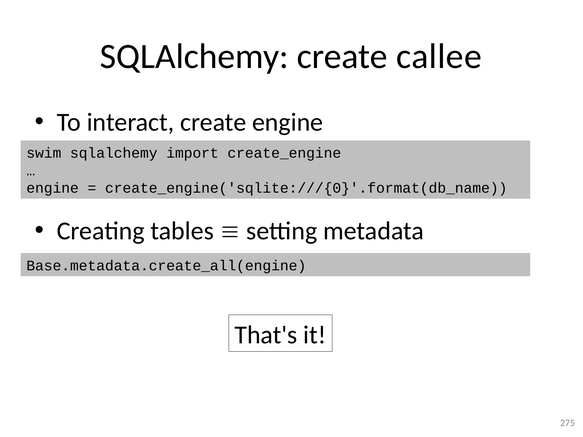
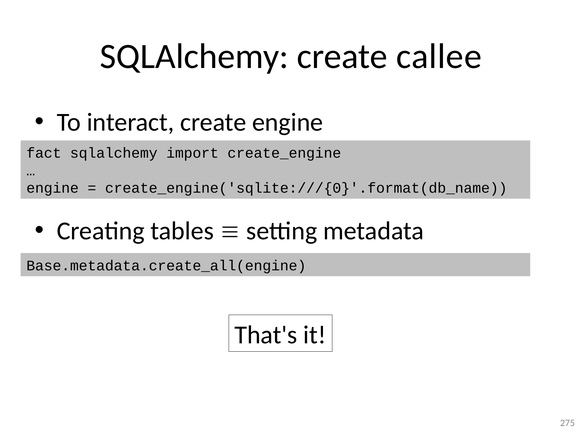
swim: swim -> fact (44, 153)
